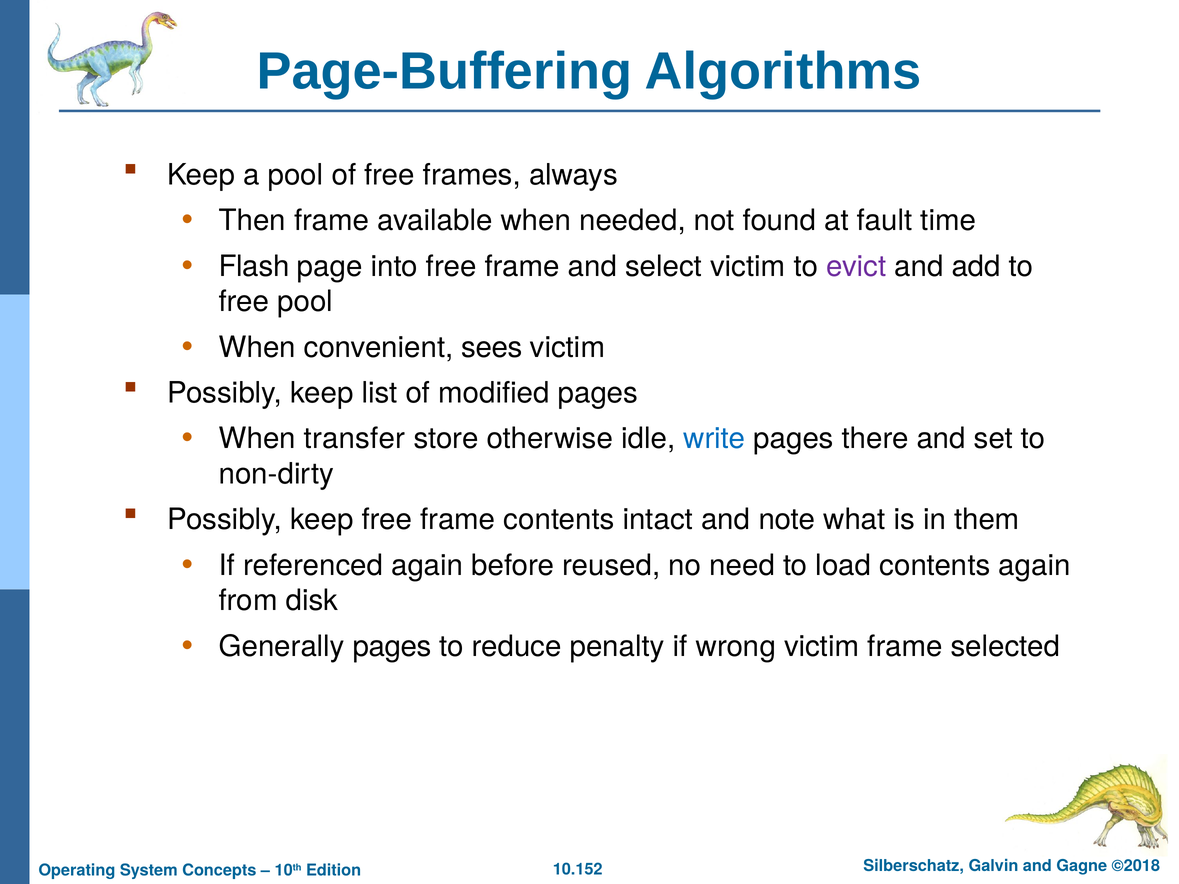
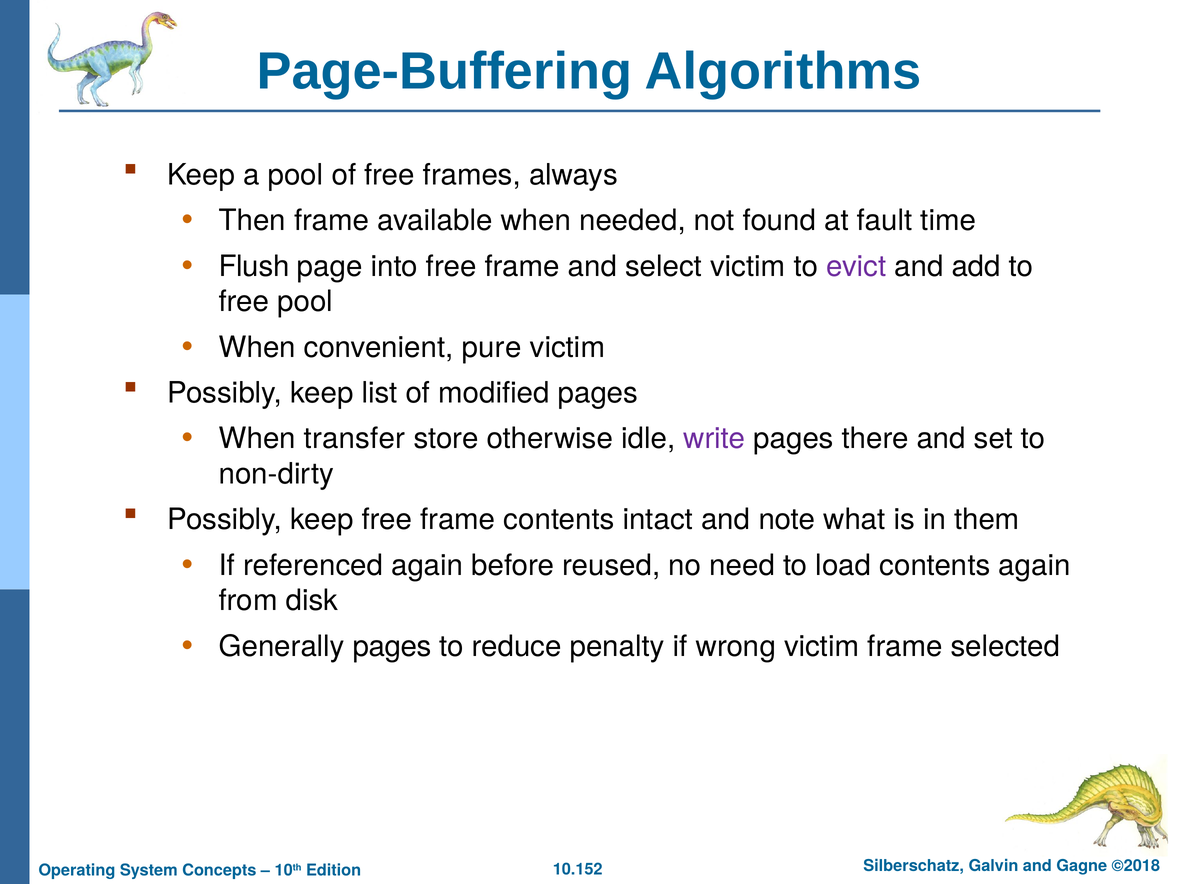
Flash: Flash -> Flush (254, 266)
sees: sees -> pure (492, 348)
write colour: blue -> purple (714, 439)
